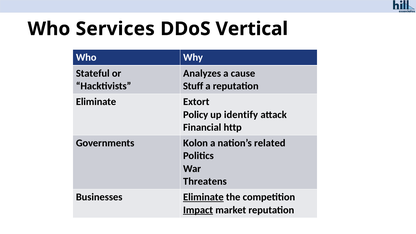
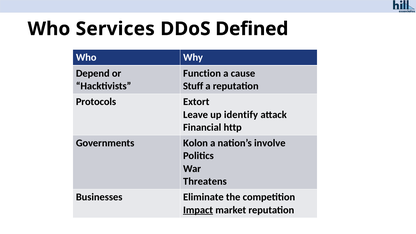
Vertical: Vertical -> Defined (252, 29)
Stateful: Stateful -> Depend (93, 73)
Analyzes: Analyzes -> Function (202, 73)
Eliminate: Eliminate -> Protocols (96, 102)
Policy: Policy -> Leave (196, 115)
related: related -> involve (270, 143)
Eliminate underline: present -> none (203, 197)
